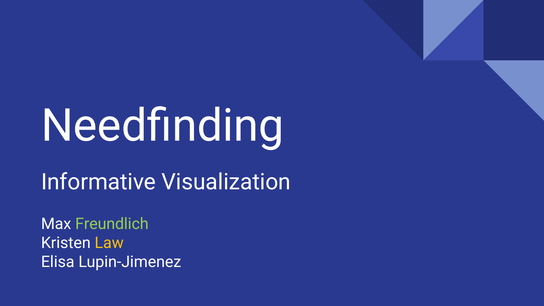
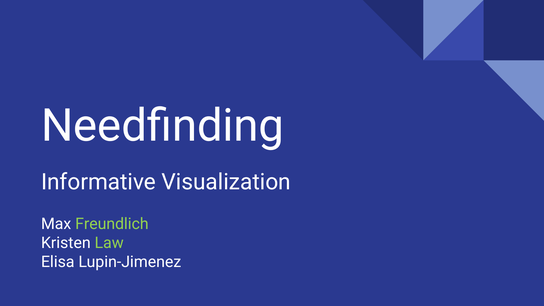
Law colour: yellow -> light green (109, 243)
